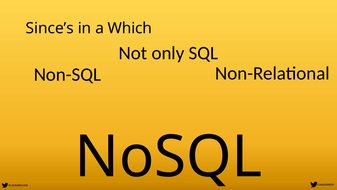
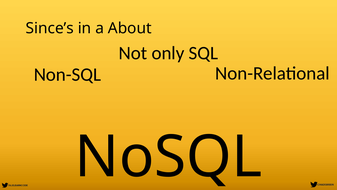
Which: Which -> About (130, 28)
